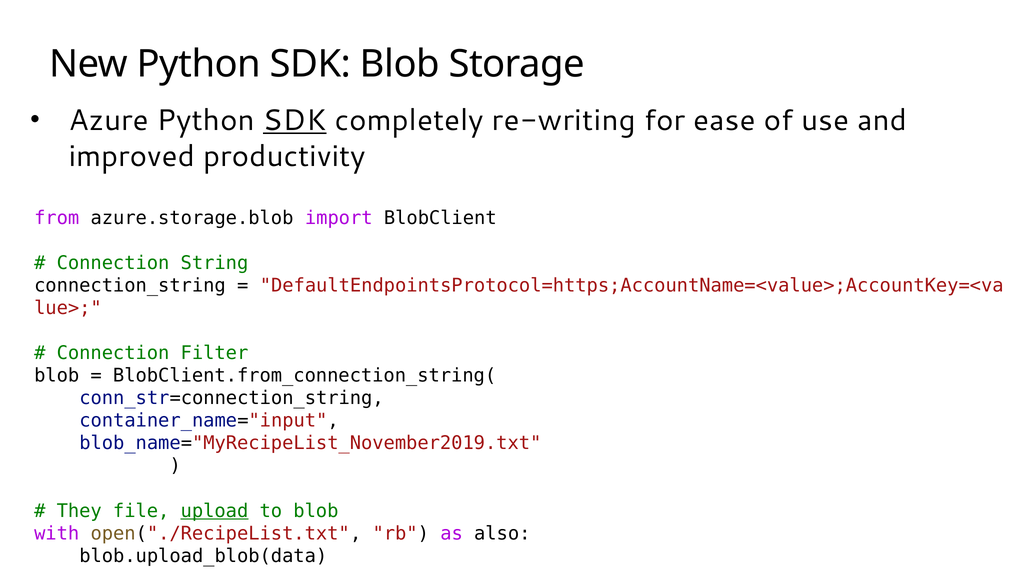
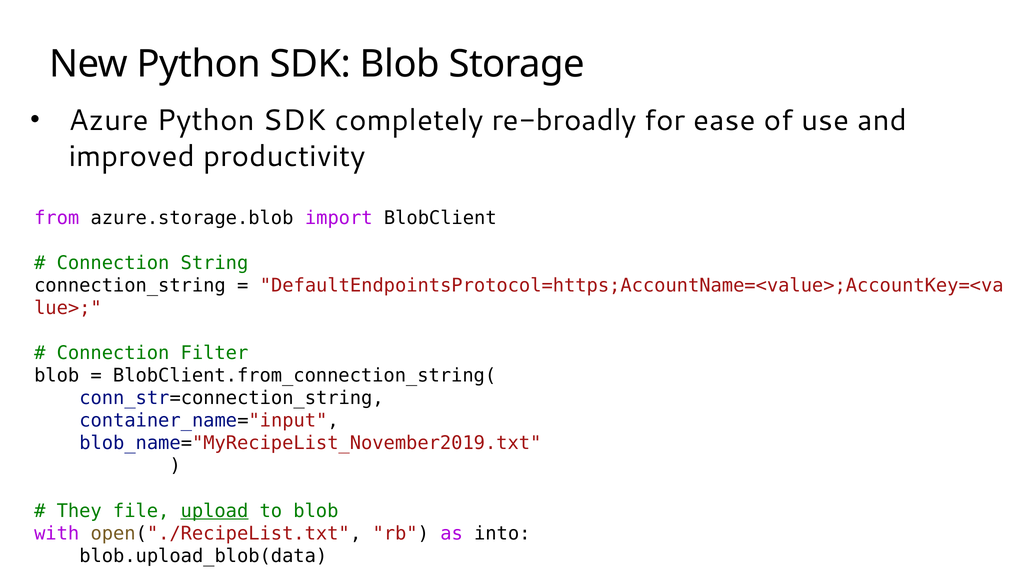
SDK underline: present -> none (295, 120)
re-writing: re-writing -> re-broadly (564, 120)
also: also -> into (502, 533)
